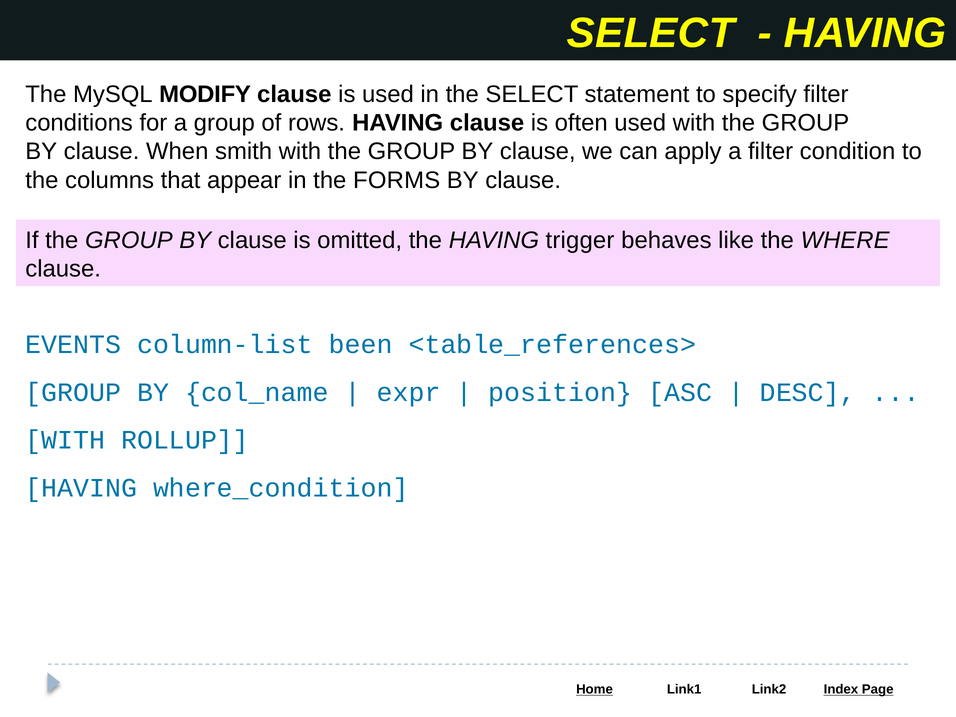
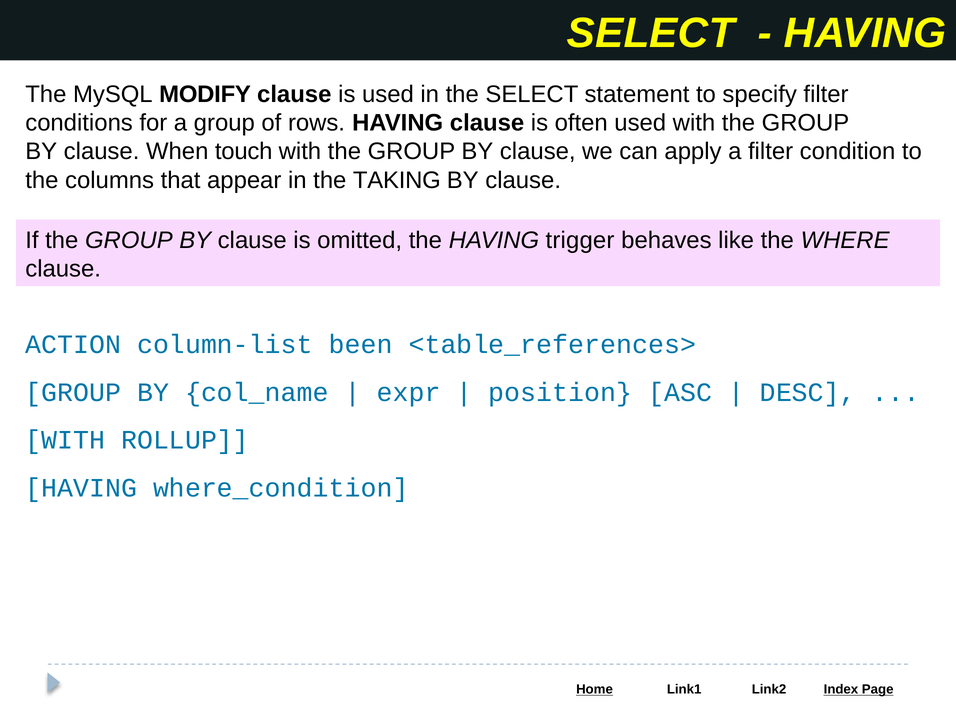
smith: smith -> touch (244, 152)
FORMS: FORMS -> TAKING (397, 180)
EVENTS: EVENTS -> ACTION (73, 345)
